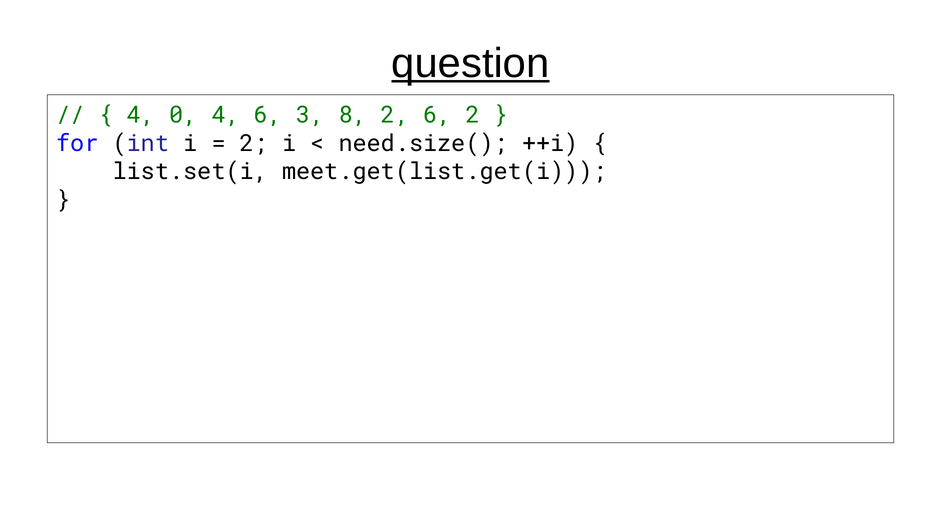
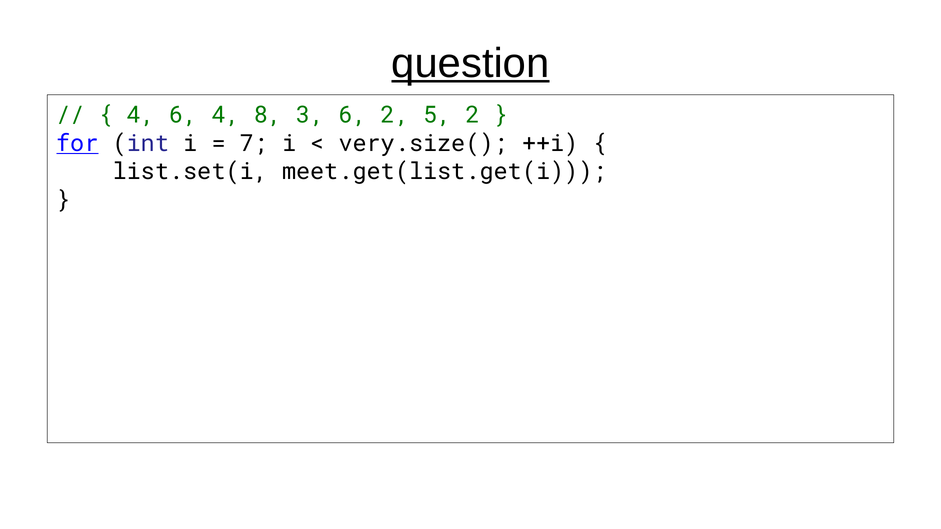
4 0: 0 -> 6 (183, 115)
4 6: 6 -> 8 (268, 115)
3 8: 8 -> 6 (353, 115)
2 6: 6 -> 5 (437, 115)
for underline: none -> present (77, 143)
2: 2 -> 7 (254, 143)
need.size(: need.size( -> very.size( (423, 143)
